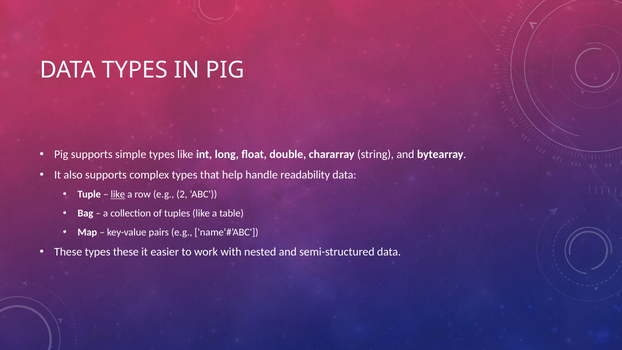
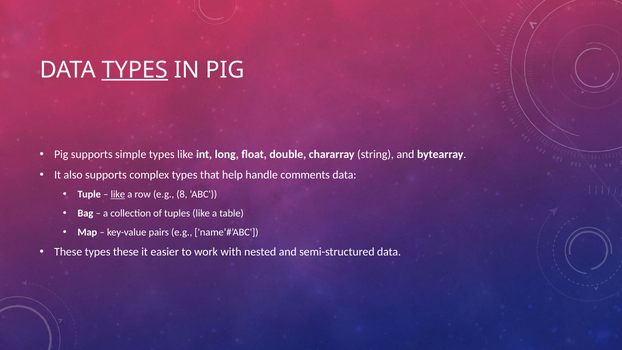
TYPES underline: none -> present (135, 70)
readability: readability -> comments (305, 175)
2: 2 -> 8 (182, 194)
